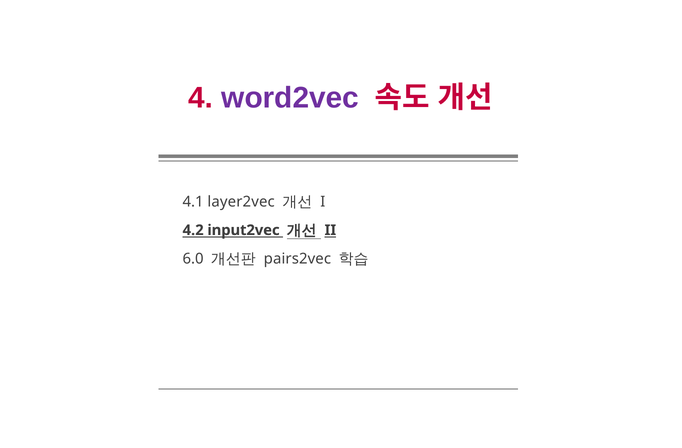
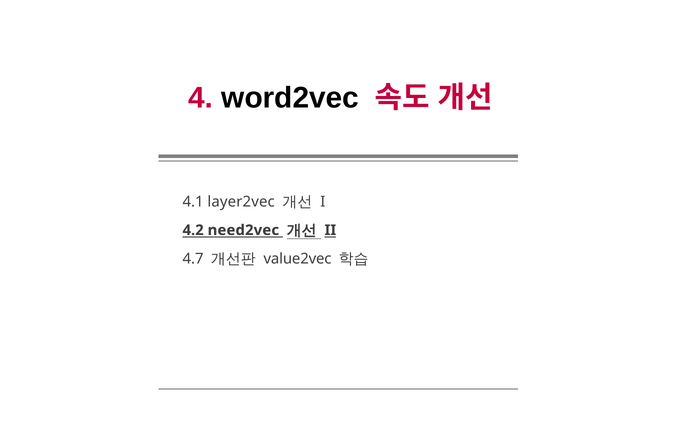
word2vec colour: purple -> black (290, 98)
input2vec: input2vec -> need2vec (243, 230)
6.0: 6.0 -> 4.7 (193, 259)
pairs2vec: pairs2vec -> value2vec (298, 259)
